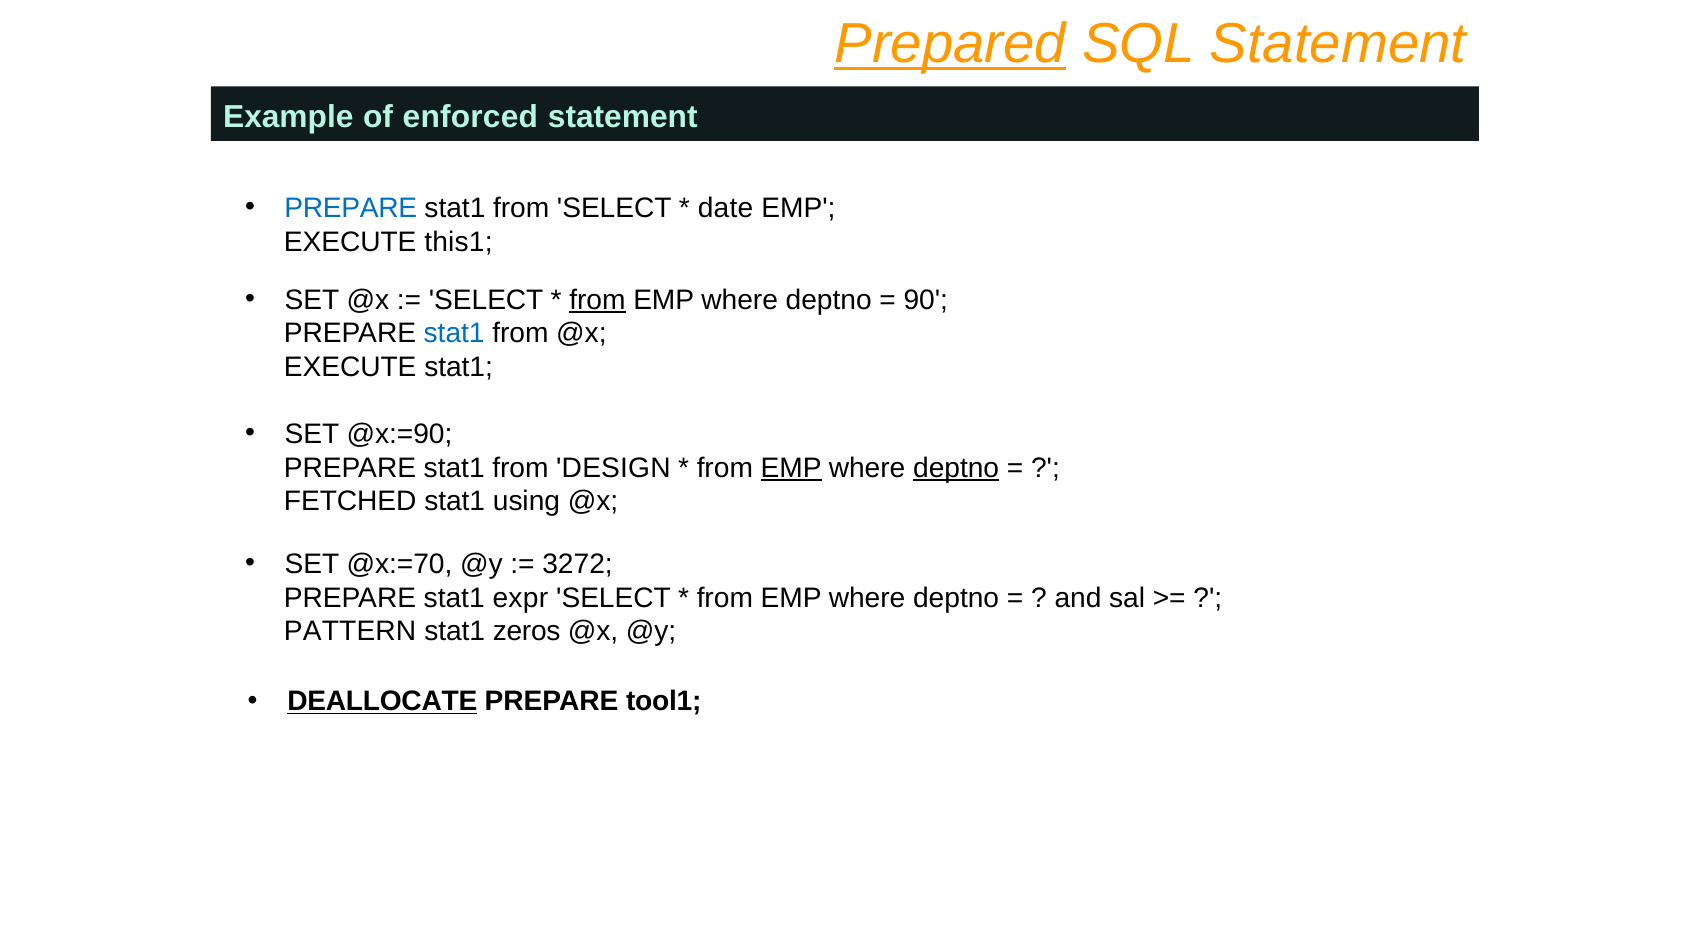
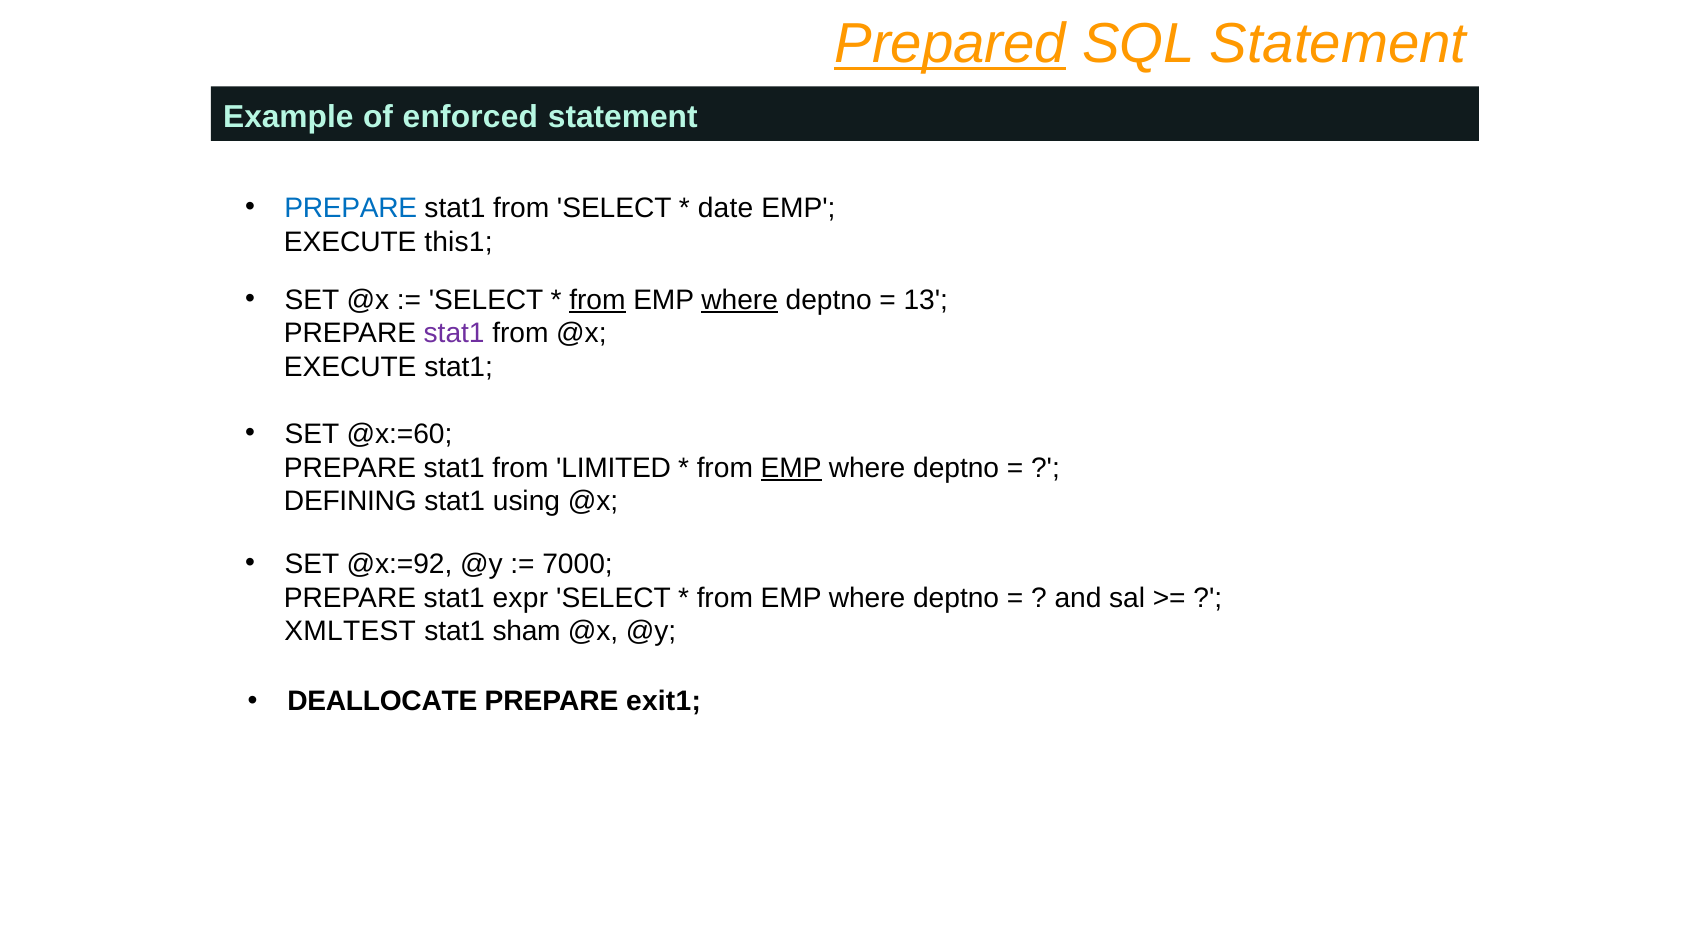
where underline: none -> present (740, 300)
90: 90 -> 13 (926, 300)
stat1 colour: blue -> purple (454, 334)
@x:=90: @x:=90 -> @x:=60 (399, 434)
DESIGN: DESIGN -> LIMITED (614, 468)
deptno underline: present -> none (956, 468)
FETCHED: FETCHED -> DEFINING (350, 502)
@x:=70: @x:=70 -> @x:=92 (399, 564)
3272: 3272 -> 7000 (578, 564)
PATTERN: PATTERN -> XMLTEST (350, 632)
zeros: zeros -> sham (527, 632)
DEALLOCATE underline: present -> none (382, 702)
tool1: tool1 -> exit1 (663, 702)
